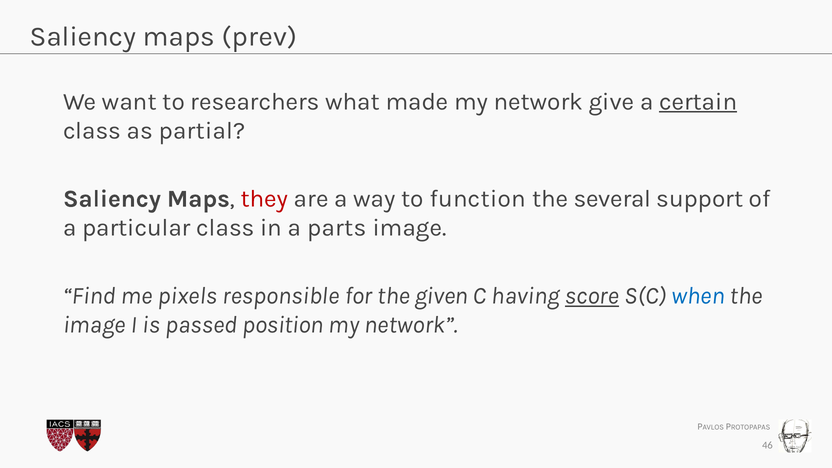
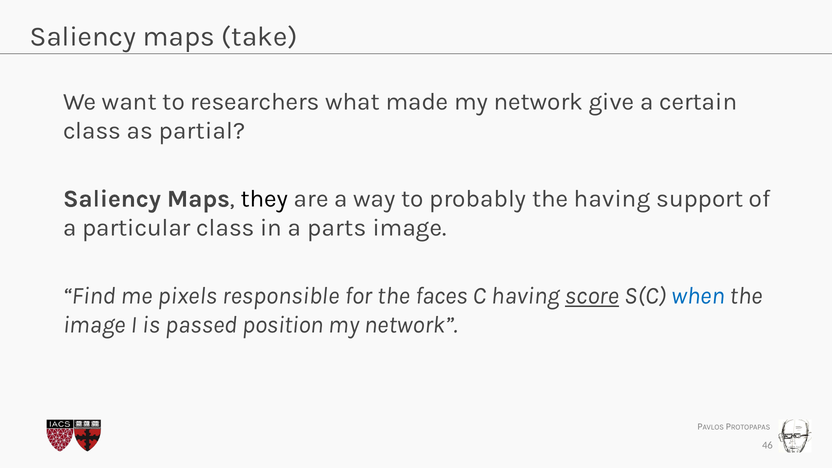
prev: prev -> take (259, 36)
certain underline: present -> none (698, 102)
they colour: red -> black (264, 199)
function: function -> probably (478, 199)
the several: several -> having (612, 199)
given: given -> faces (442, 296)
